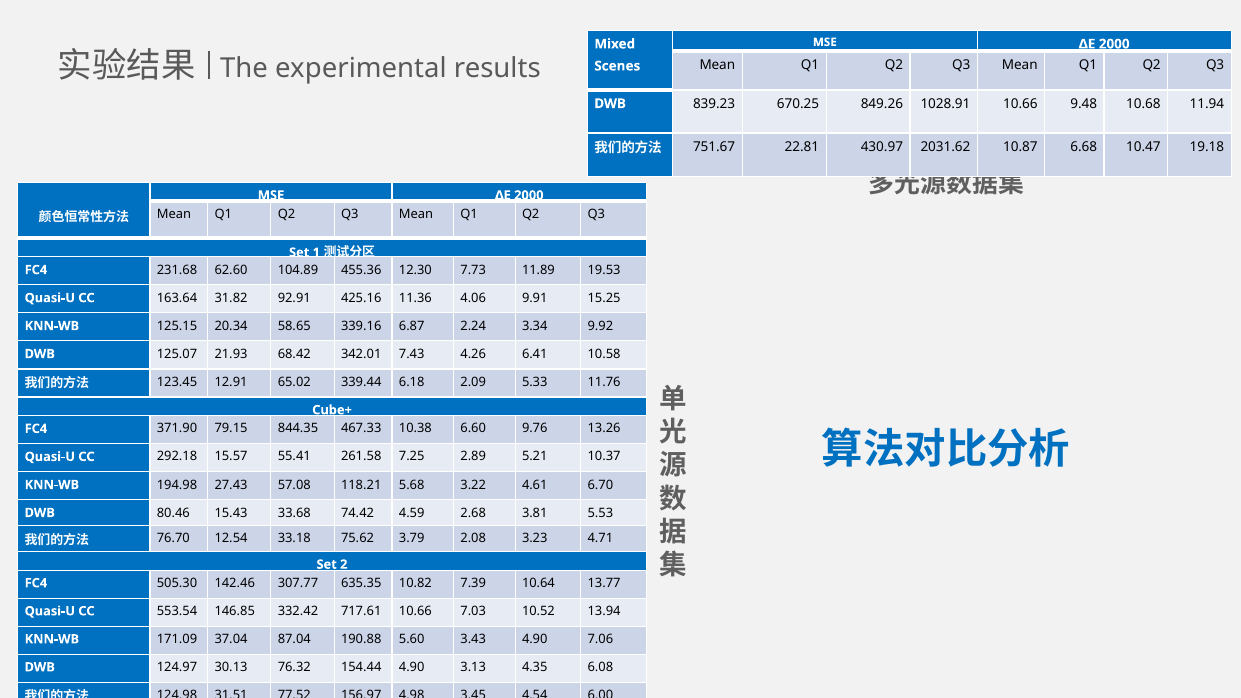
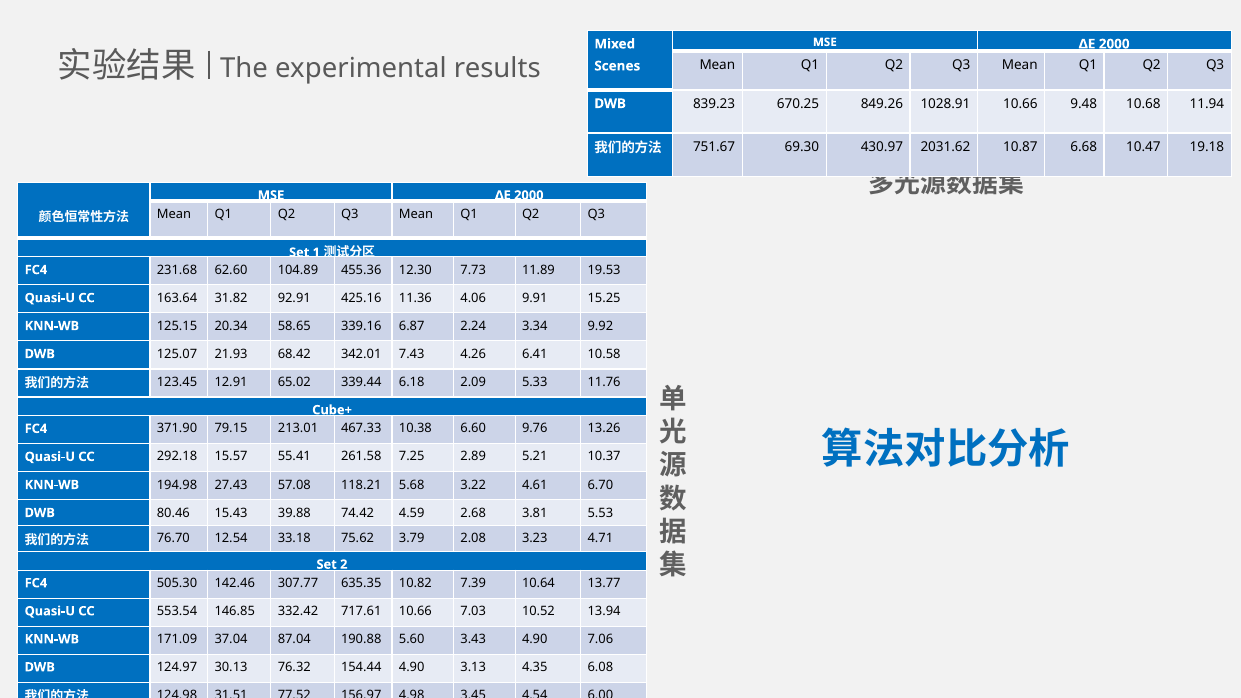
22.81: 22.81 -> 69.30 (802, 147)
844.35: 844.35 -> 213.01 (298, 429)
33.68: 33.68 -> 39.88 (294, 513)
